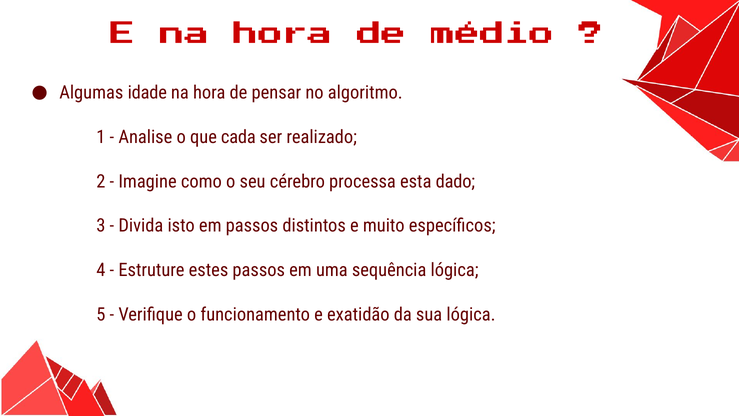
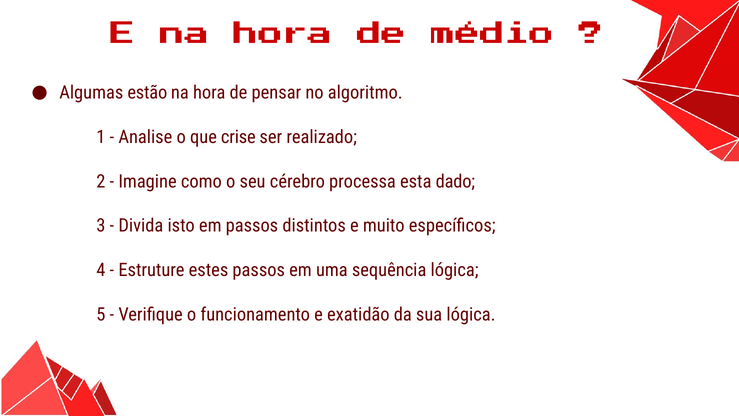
idade: idade -> estão (147, 93)
cada: cada -> crise (238, 137)
